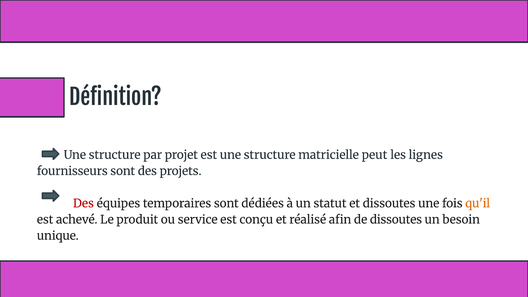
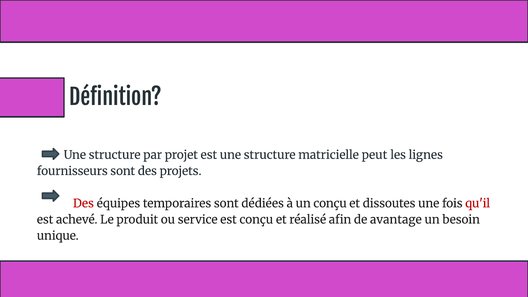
un statut: statut -> conçu (330, 204)
qu'il colour: orange -> red (478, 204)
de dissoutes: dissoutes -> avantage (396, 220)
